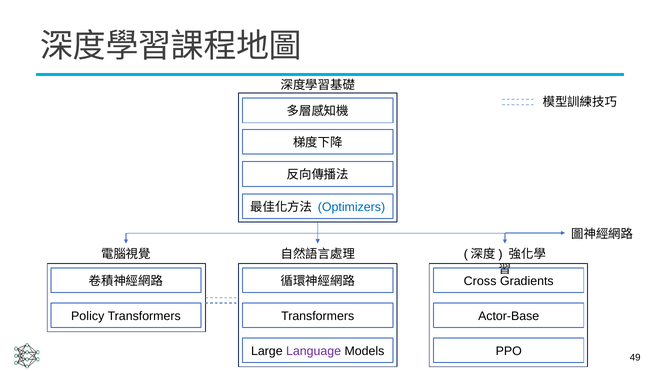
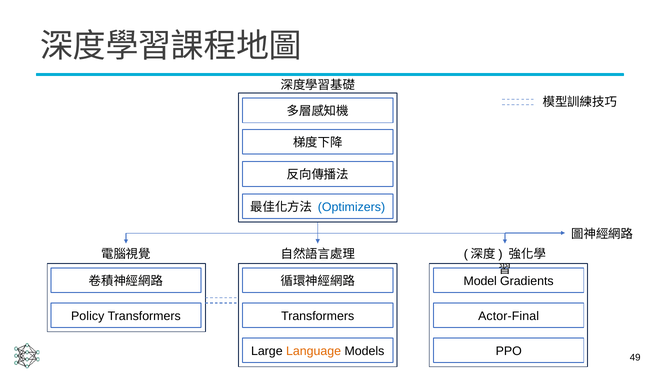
Cross: Cross -> Model (480, 281)
Actor-Base: Actor-Base -> Actor-Final (509, 316)
Language colour: purple -> orange (314, 351)
